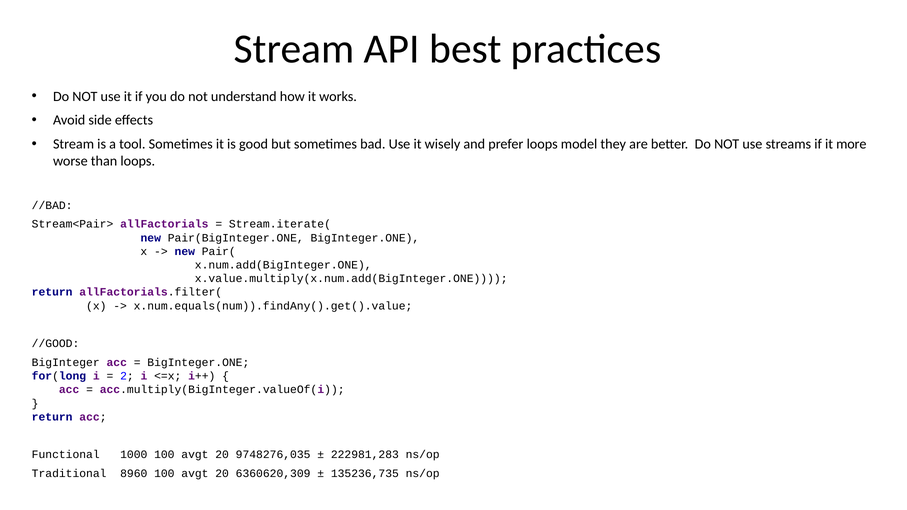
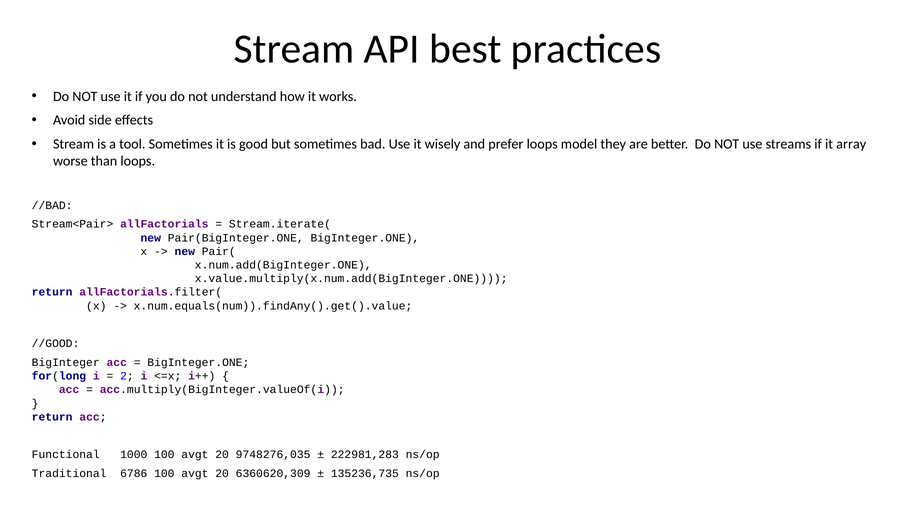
more: more -> array (851, 144)
8960: 8960 -> 6786 (134, 474)
